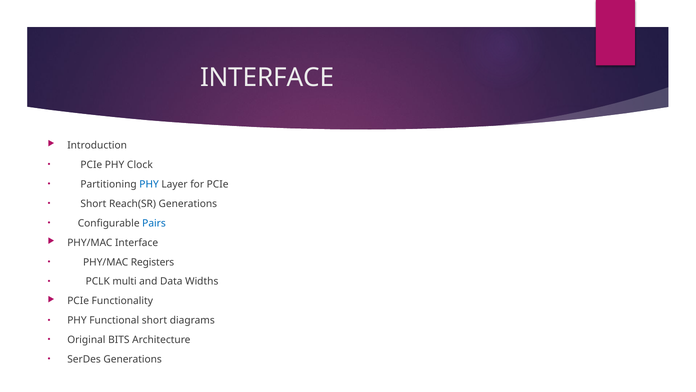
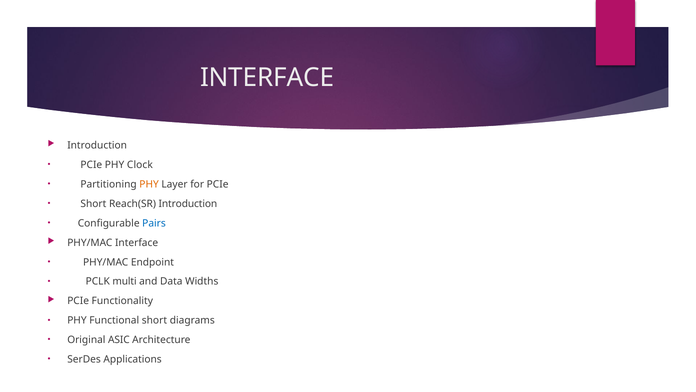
PHY colour: blue -> orange (149, 184)
Reach(SR Generations: Generations -> Introduction (188, 204)
Registers: Registers -> Endpoint (152, 262)
BITS: BITS -> ASIC (119, 340)
SerDes Generations: Generations -> Applications (133, 359)
